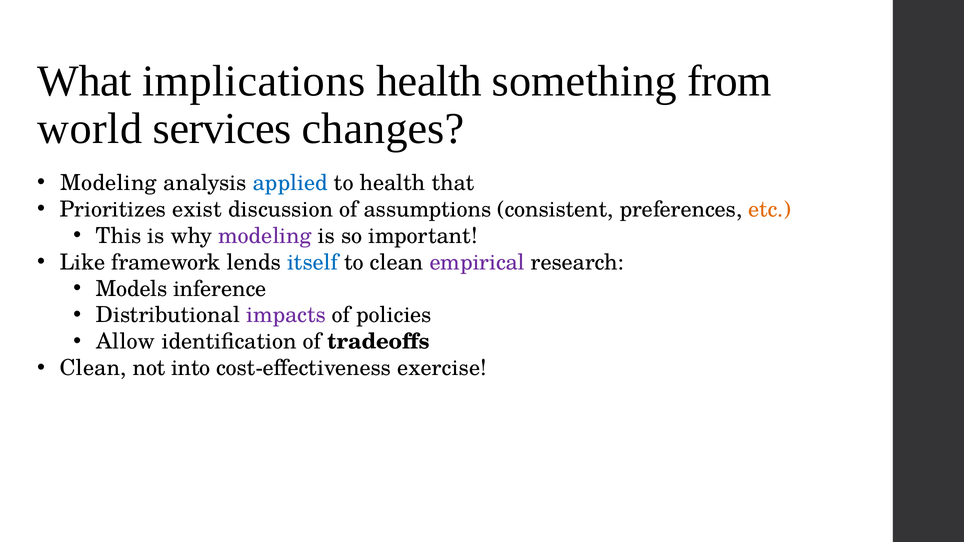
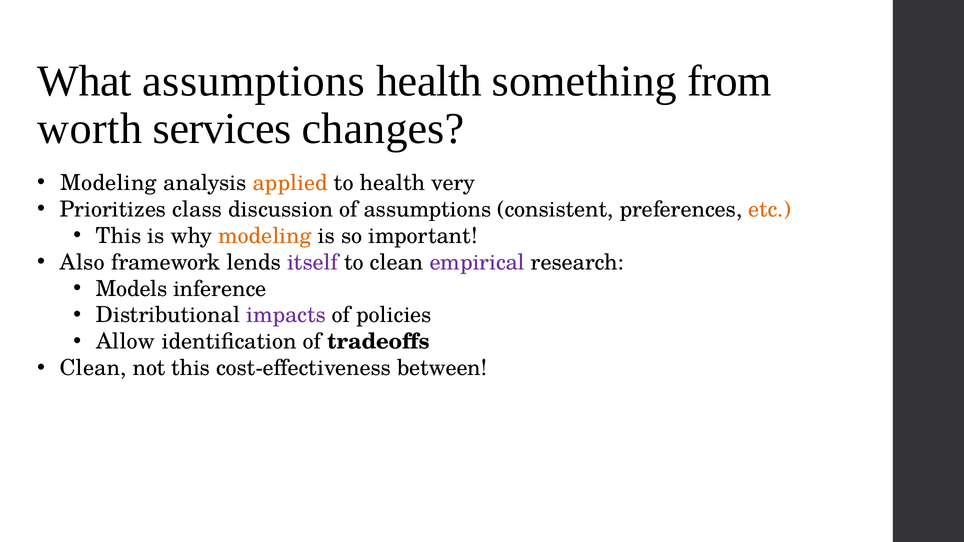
What implications: implications -> assumptions (254, 81)
world: world -> worth (90, 129)
applied colour: blue -> orange (290, 183)
that: that -> very (453, 183)
exist: exist -> class (197, 209)
modeling colour: purple -> orange (265, 236)
Like: Like -> Also (82, 262)
itself colour: blue -> purple (313, 262)
not into: into -> this (191, 368)
exercise: exercise -> between (442, 368)
